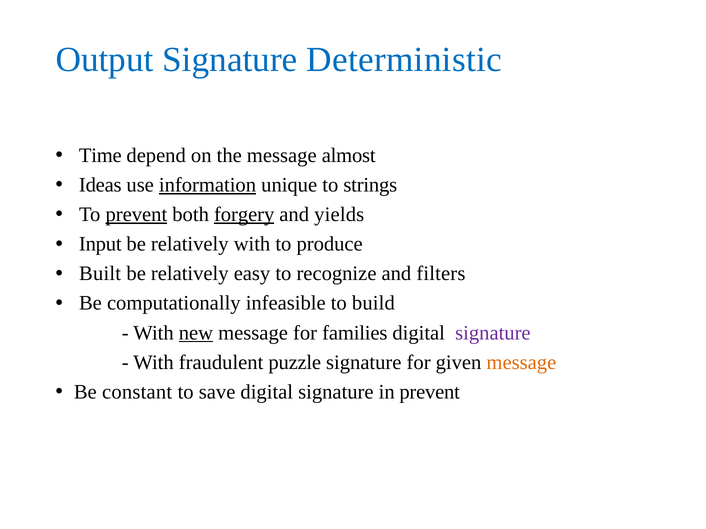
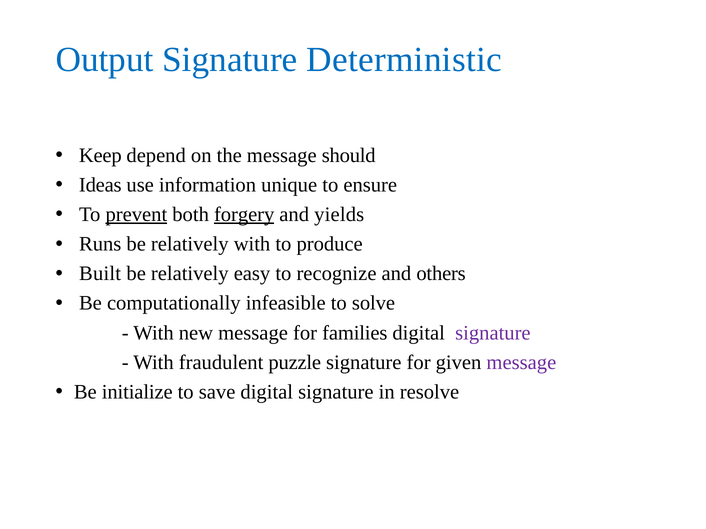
Time: Time -> Keep (100, 155)
almost: almost -> should (349, 155)
information underline: present -> none (208, 185)
strings: strings -> ensure (370, 185)
Input: Input -> Runs (100, 244)
filters: filters -> others (441, 274)
build: build -> solve (374, 303)
new underline: present -> none (196, 333)
message colour: orange -> purple (521, 363)
constant: constant -> initialize (137, 392)
in prevent: prevent -> resolve (430, 392)
